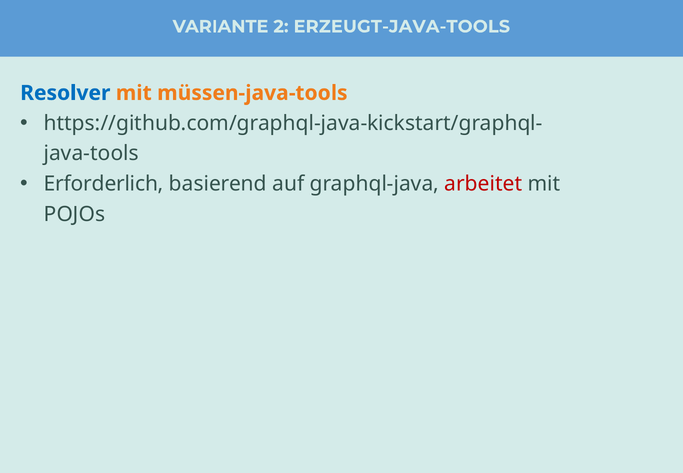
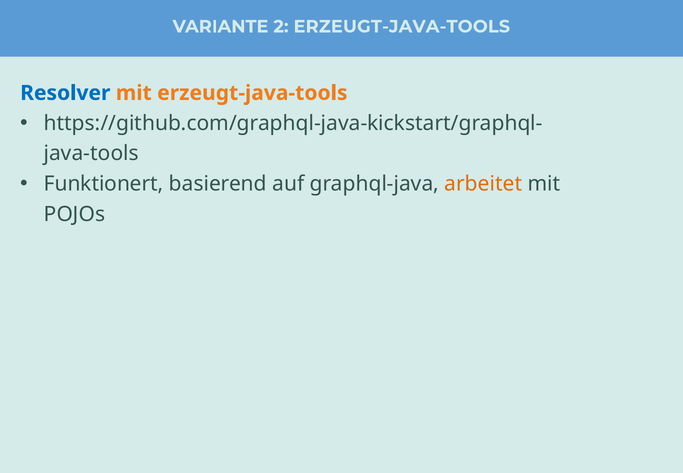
mit müssen-java-tools: müssen-java-tools -> erzeugt-java-tools (252, 93)
Erforderlich: Erforderlich -> Funktionert (104, 184)
arbeitet colour: red -> orange (483, 184)
